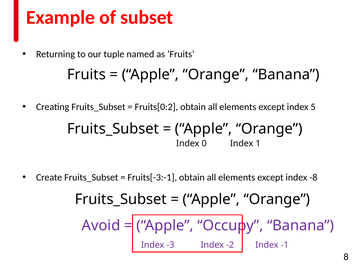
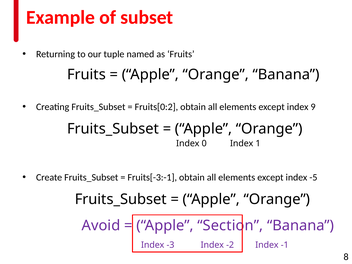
5: 5 -> 9 (313, 107)
-8: -8 -> -5 (313, 177)
Occupy: Occupy -> Section (230, 225)
